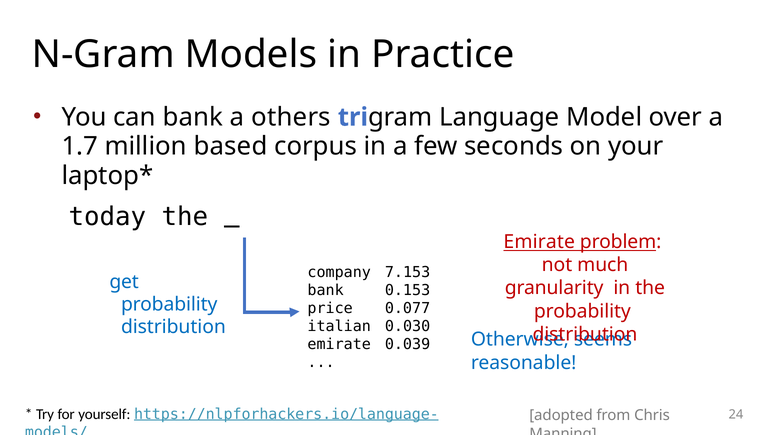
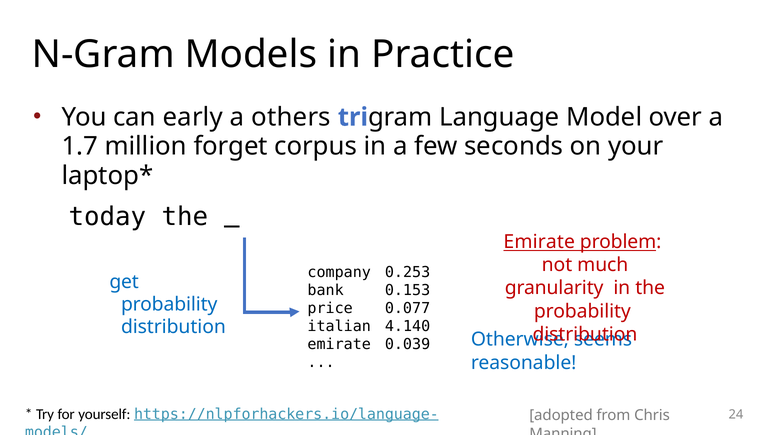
can bank: bank -> early (193, 117)
based: based -> forget (231, 147)
7.153: 7.153 -> 0.253 (408, 272)
0.030: 0.030 -> 4.140 (408, 327)
